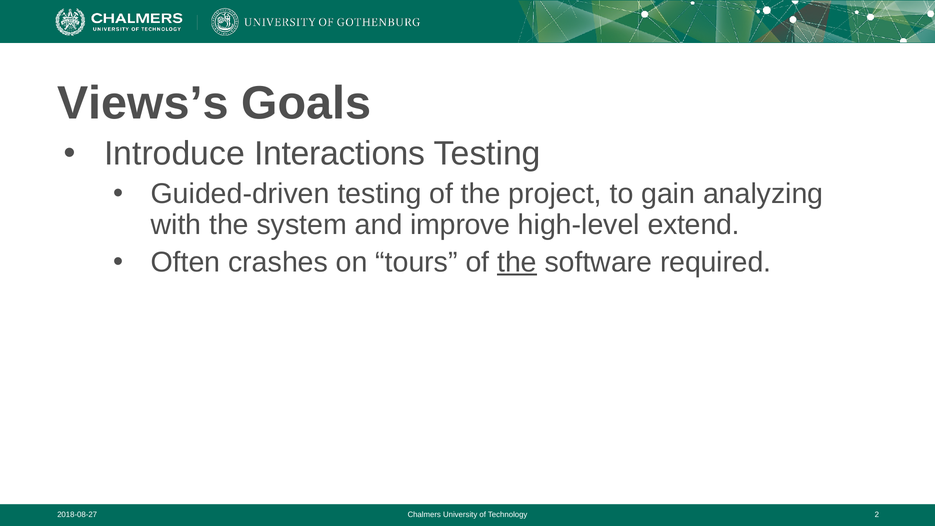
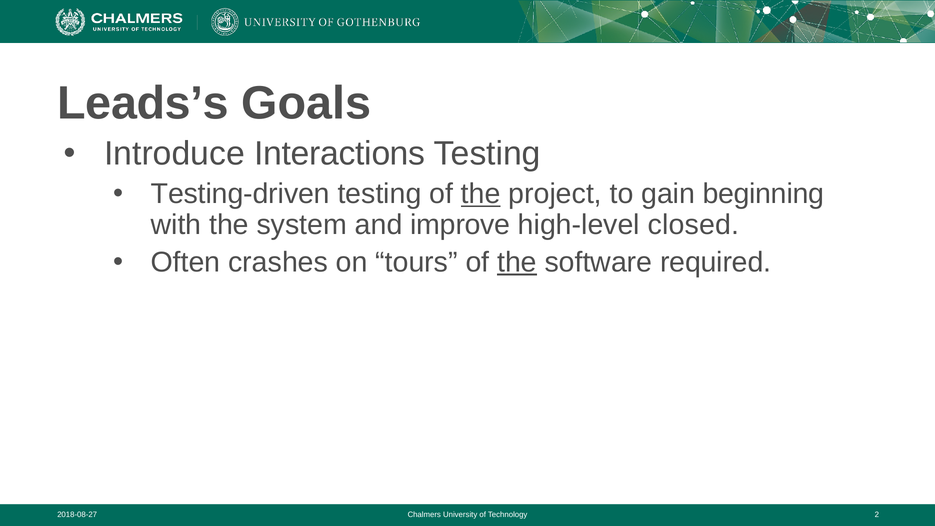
Views’s: Views’s -> Leads’s (143, 103)
Guided-driven: Guided-driven -> Testing-driven (240, 194)
the underline: none -> present (481, 194)
analyzing: analyzing -> beginning (763, 194)
extend: extend -> closed (694, 225)
